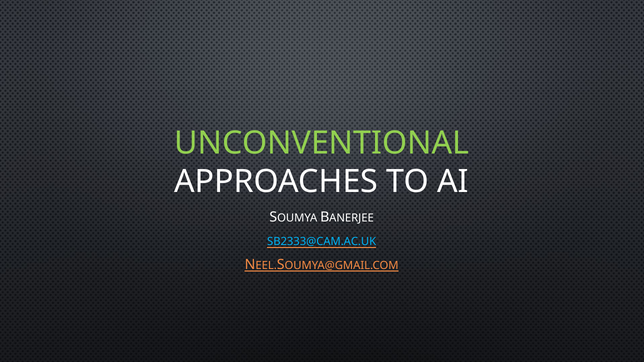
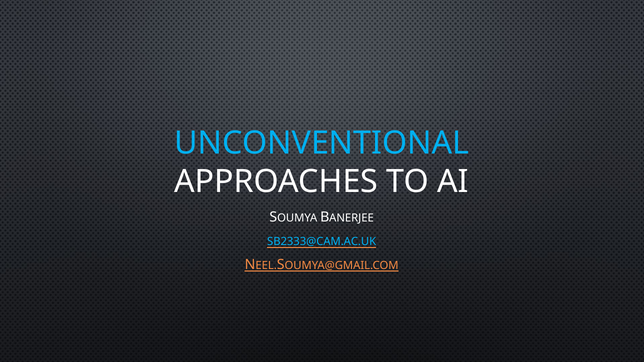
UNCONVENTIONAL colour: light green -> light blue (322, 143)
